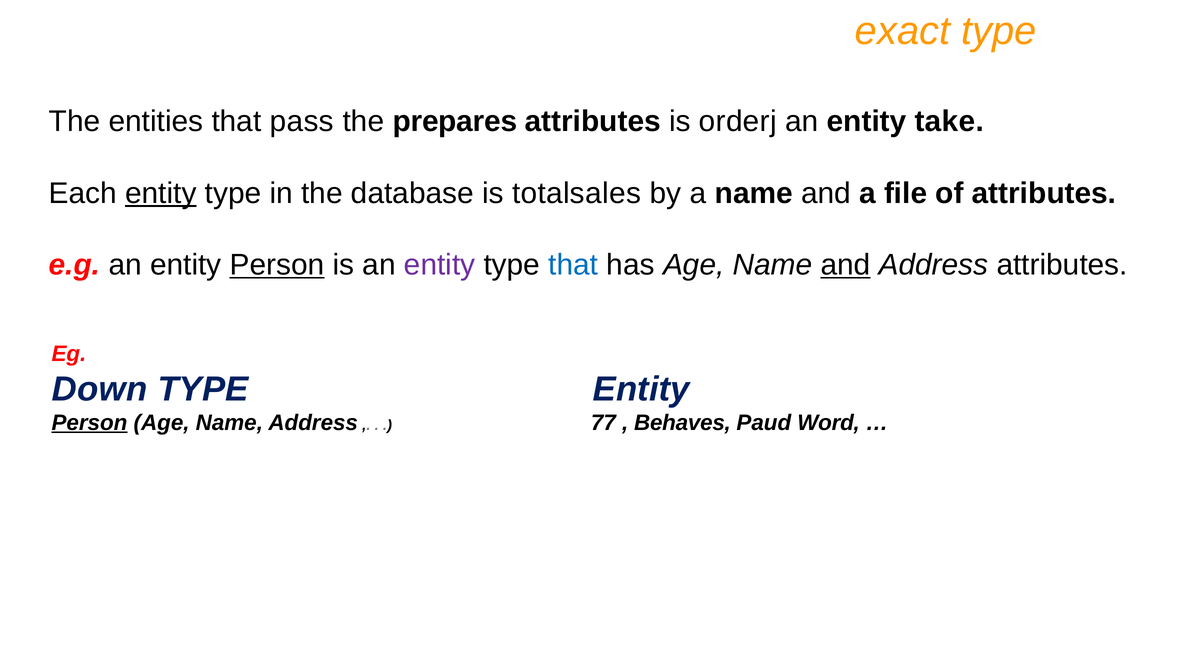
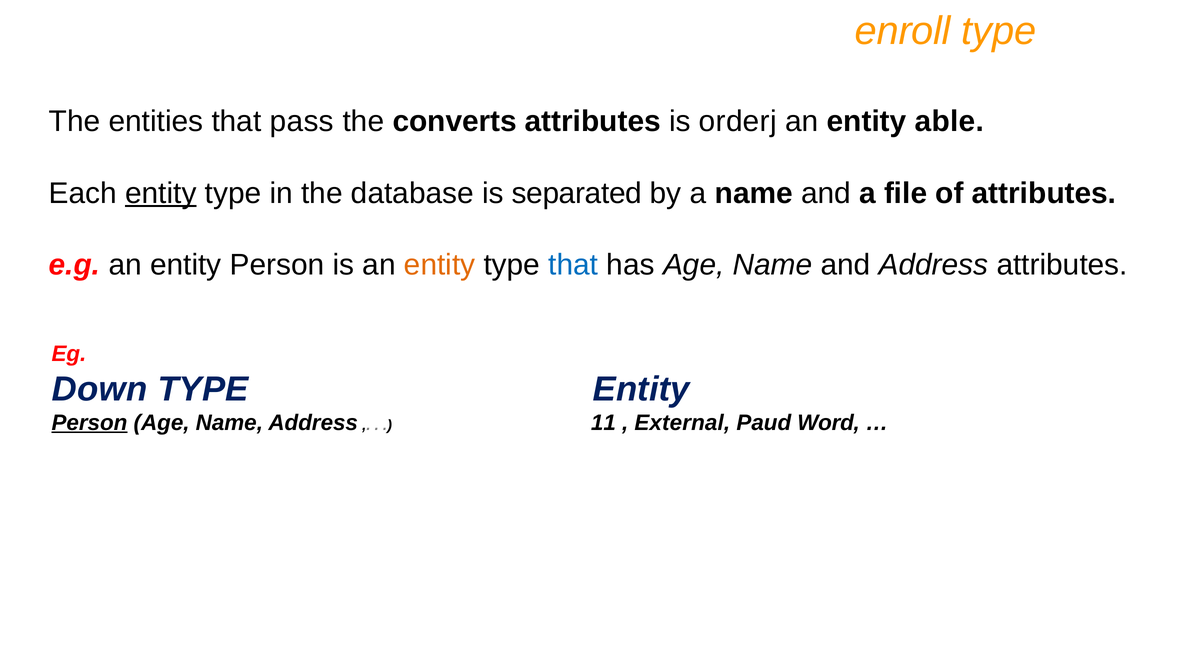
exact: exact -> enroll (903, 31)
prepares: prepares -> converts (455, 122)
take: take -> able (949, 122)
totalsales: totalsales -> separated (577, 193)
Person underline: present -> none (277, 265)
entity colour: purple -> orange (440, 265)
and underline: present -> none (846, 265)
77: 77 -> 11 (603, 423)
Behaves: Behaves -> External (682, 423)
